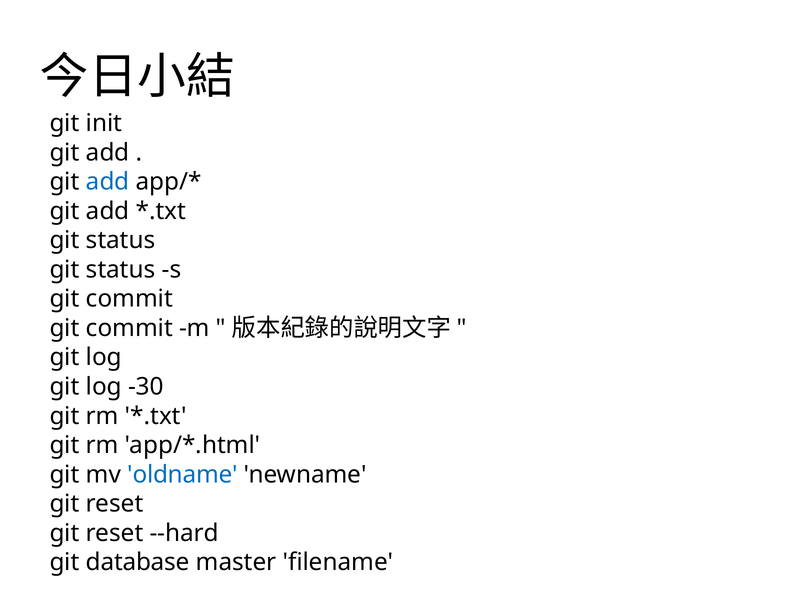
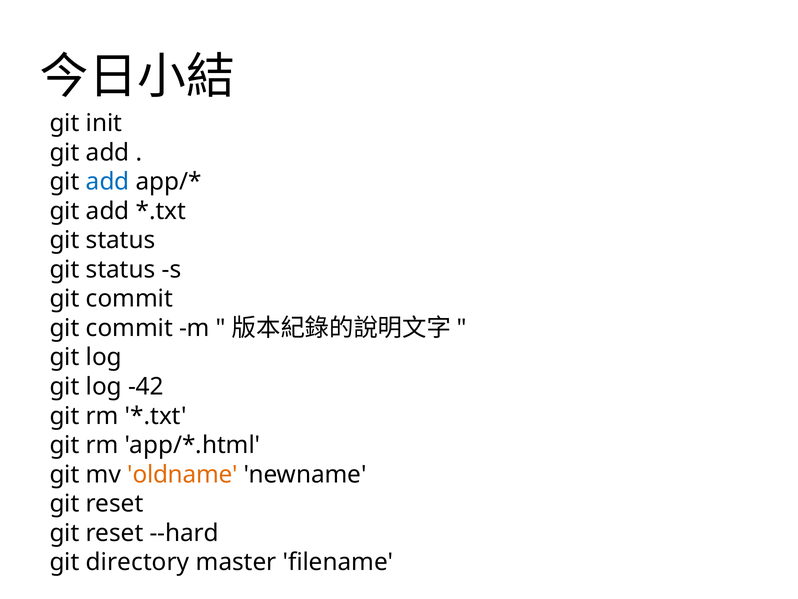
-30: -30 -> -42 (146, 386)
oldname colour: blue -> orange (183, 474)
database: database -> directory (138, 562)
